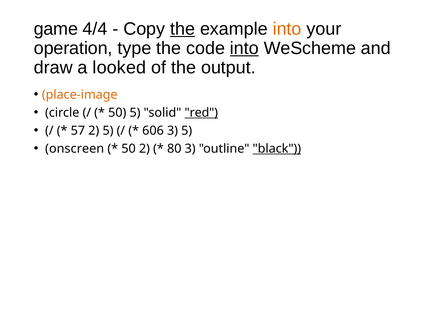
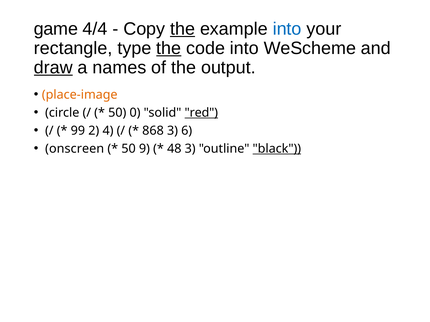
into colour: orange -> blue (287, 29)
operation: operation -> rectangle (73, 48)
the underline: none -> present (169, 48)
into underline: present -> none (244, 48)
draw underline: none -> present (53, 68)
looked: looked -> names (119, 68)
50 5: 5 -> 0 (135, 113)
57: 57 -> 99 (78, 131)
2 5: 5 -> 4 (108, 131)
606: 606 -> 868 (153, 131)
3 5: 5 -> 6 (187, 131)
50 2: 2 -> 9 (144, 149)
80: 80 -> 48 (174, 149)
